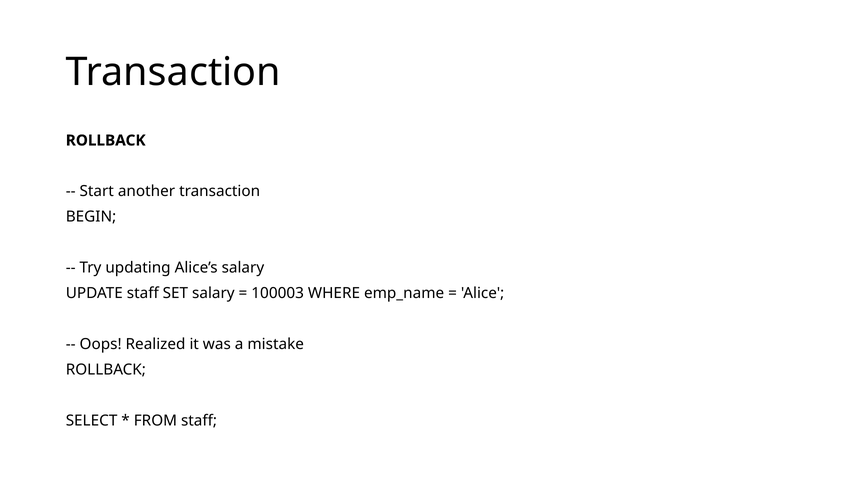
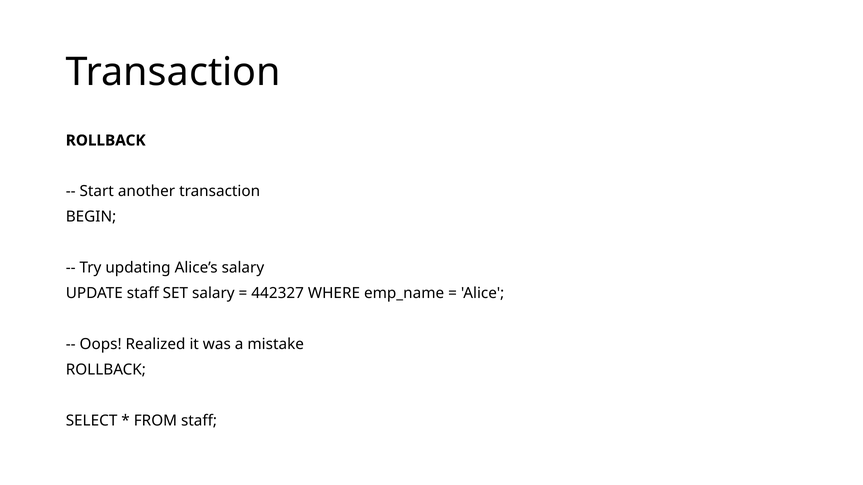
100003: 100003 -> 442327 (278, 294)
